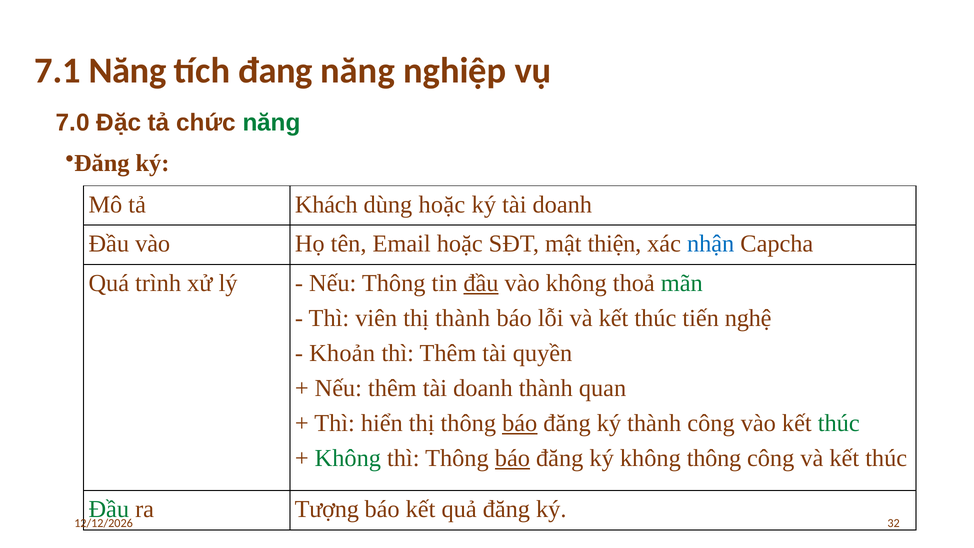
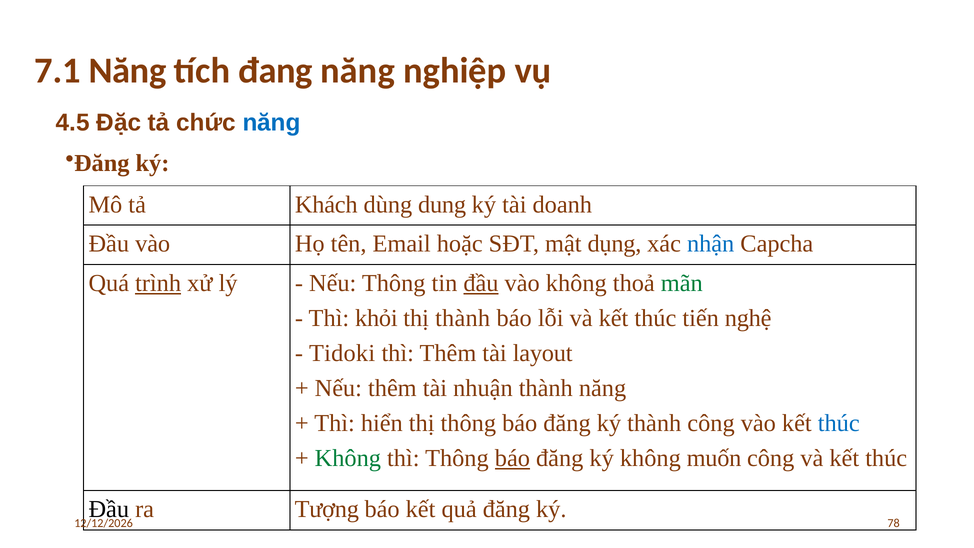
7.0: 7.0 -> 4.5 (73, 123)
năng colour: green -> blue (272, 123)
dùng hoặc: hoặc -> dung (442, 204)
thiện: thiện -> dụng (614, 244)
trình underline: none -> present (158, 283)
viên: viên -> khỏi (376, 318)
Khoản: Khoản -> Tidoki (342, 353)
quyền: quyền -> layout (543, 353)
thêm tài doanh: doanh -> nhuận (483, 388)
thành quan: quan -> năng (603, 388)
báo underline: present -> none (520, 423)
thúc colour: green -> blue (839, 423)
không thông: thông -> muốn (714, 458)
Đầu colour: green -> black (109, 509)
32: 32 -> 78 (894, 523)
